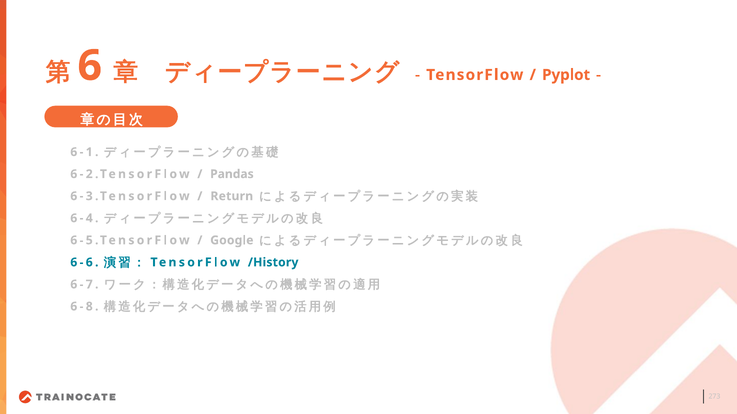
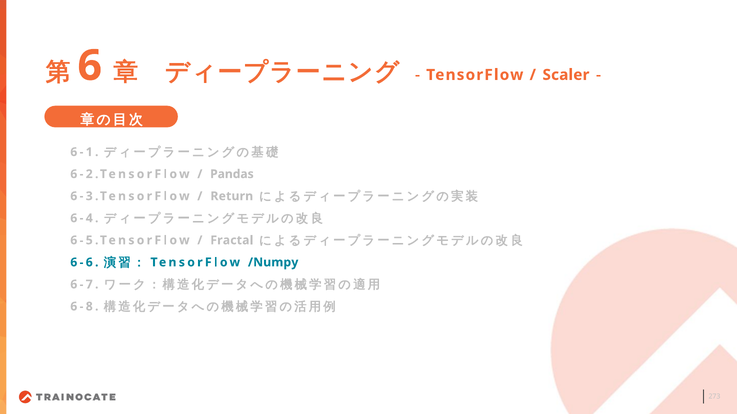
Pyplot: Pyplot -> Scaler (566, 75)
Google: Google -> Fractal (232, 241)
/History: /History -> /Numpy (273, 263)
